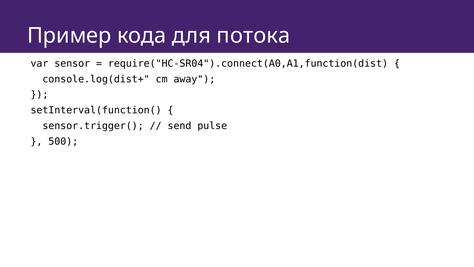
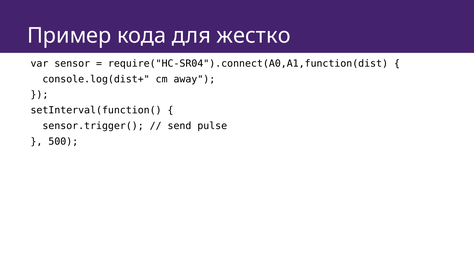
потока: потока -> жестко (254, 36)
